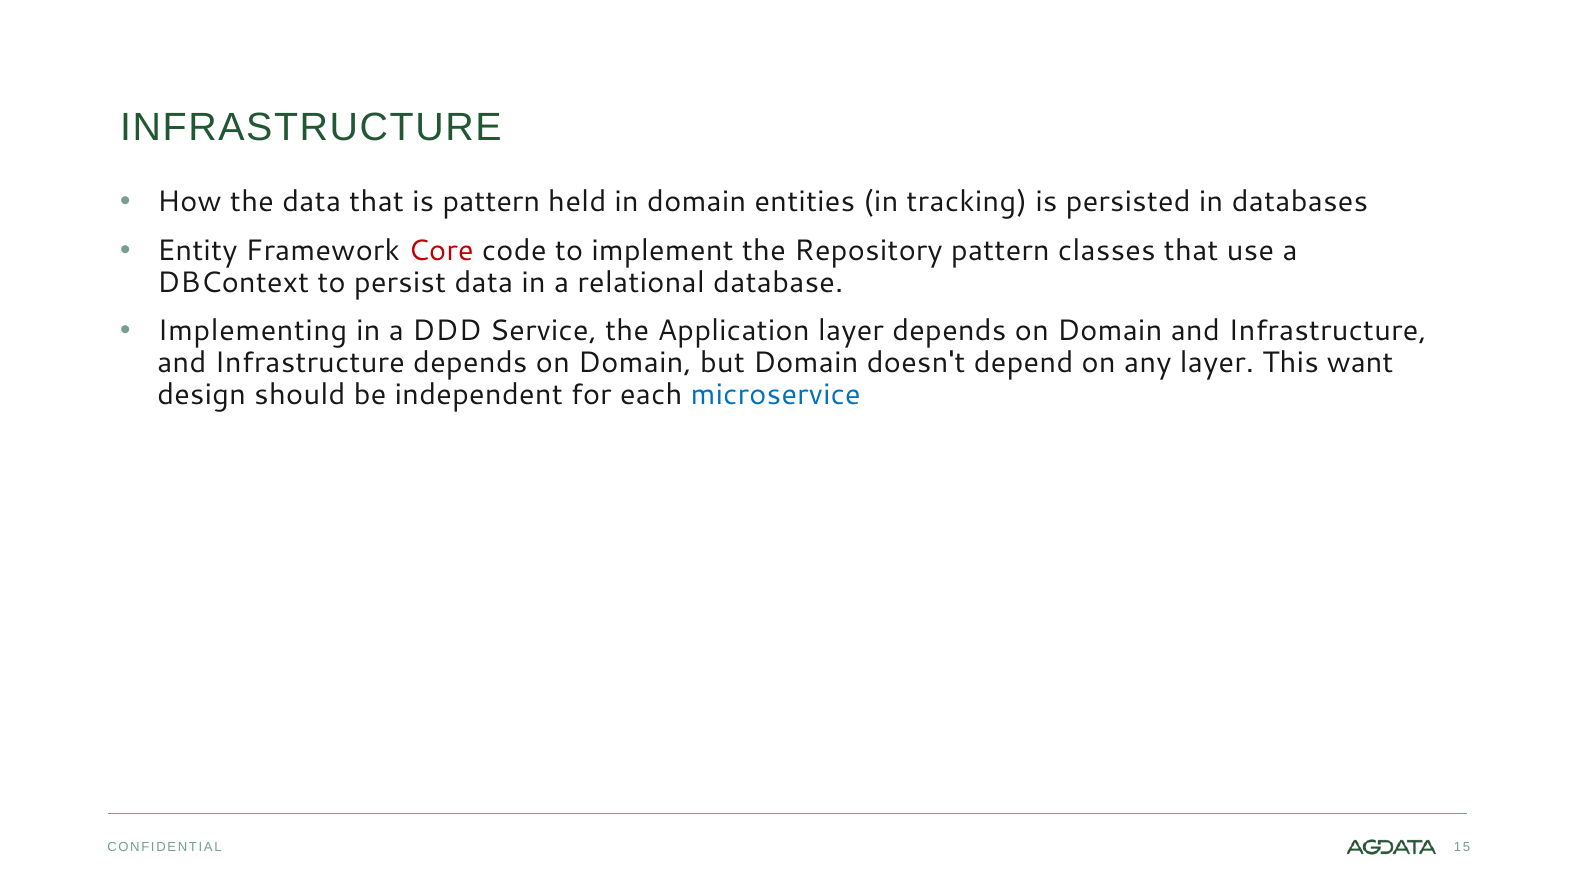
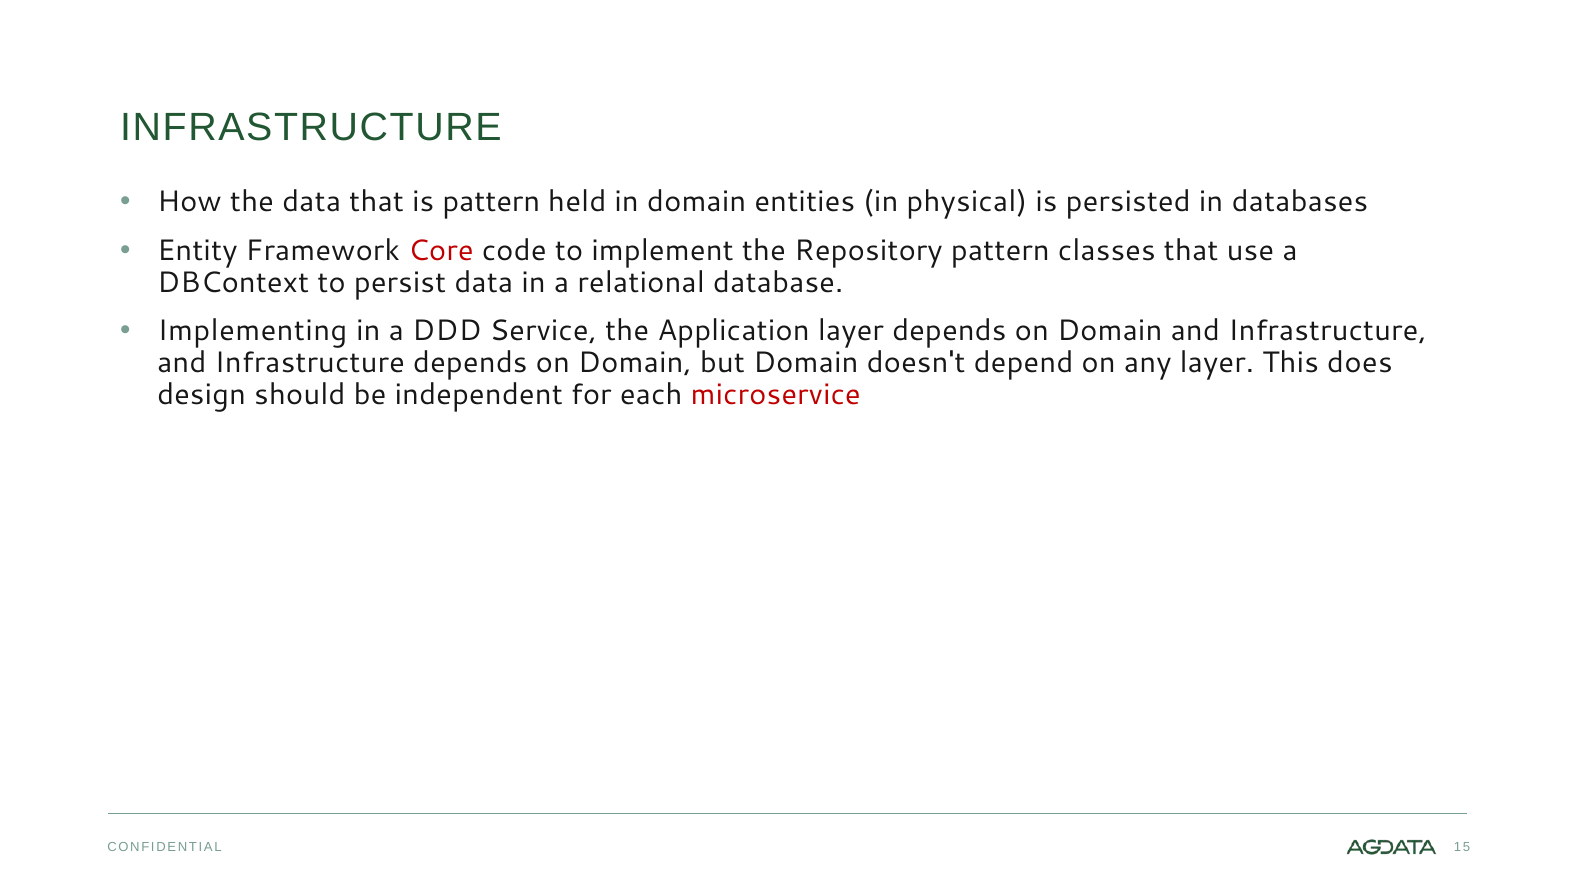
tracking: tracking -> physical (967, 202)
want: want -> does (1360, 363)
microservice colour: blue -> red (776, 394)
